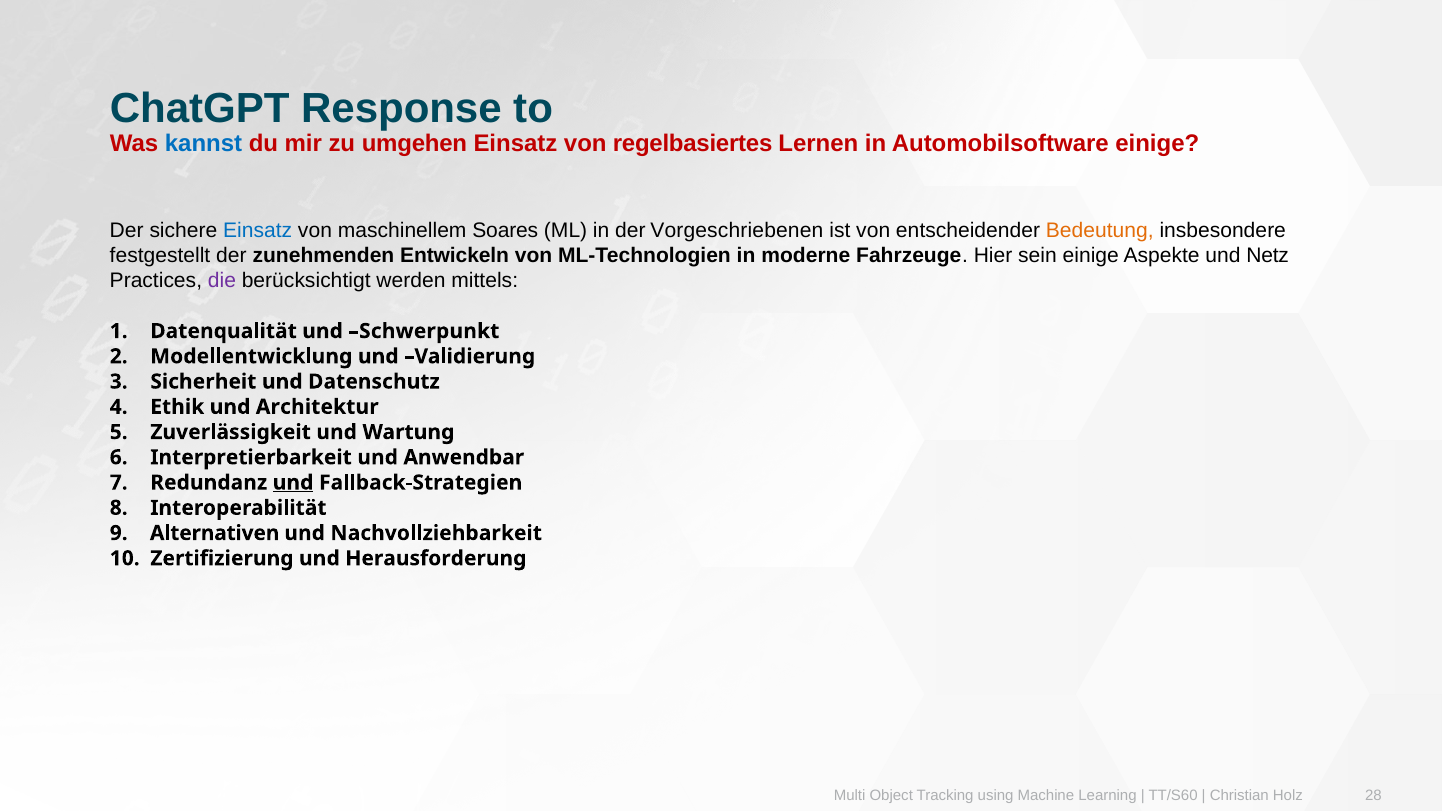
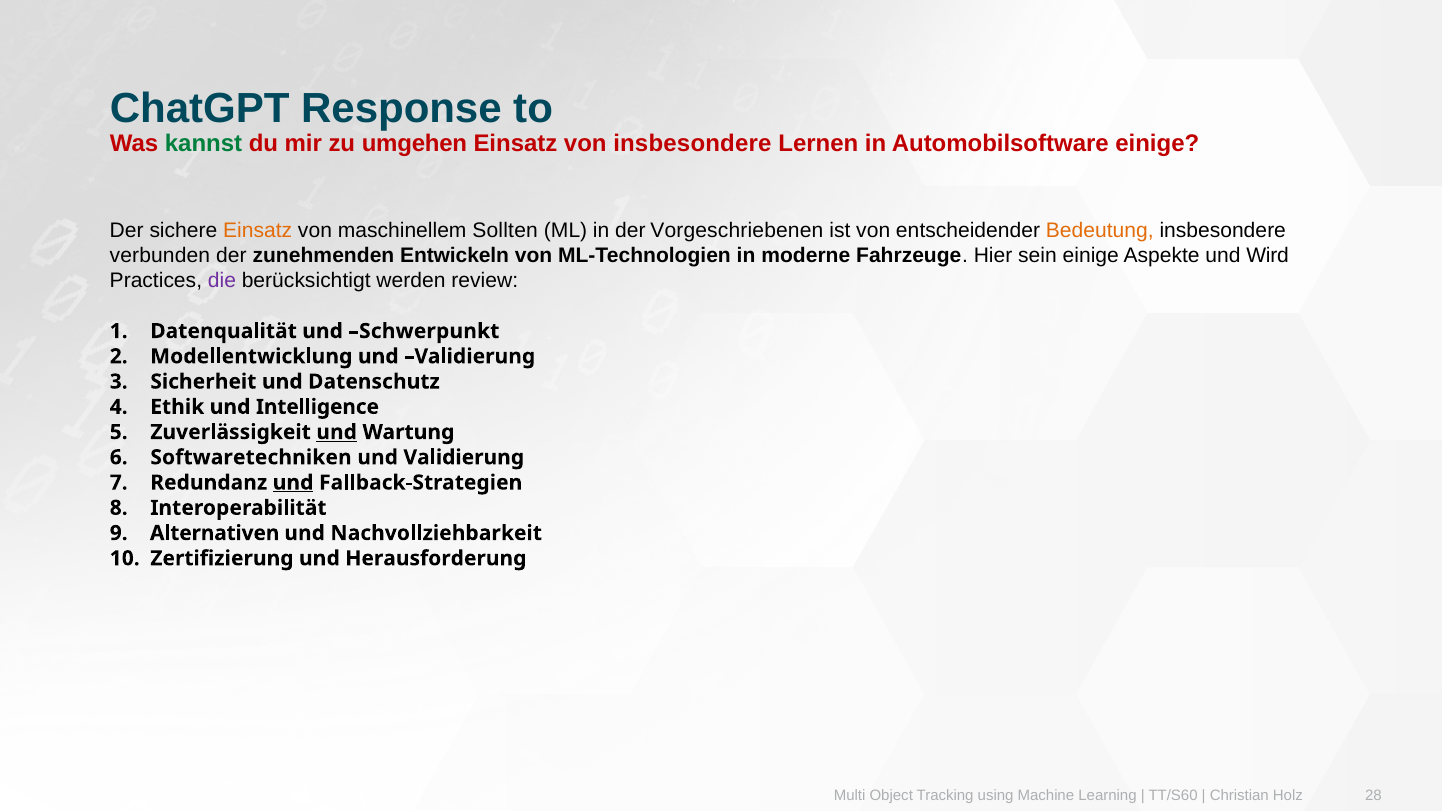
kannst colour: blue -> green (203, 144)
von regelbasiertes: regelbasiertes -> insbesondere (692, 144)
Einsatz colour: blue -> orange (258, 230)
Soares: Soares -> Sollten (505, 230)
festgestellt: festgestellt -> verbunden (160, 255)
Netz: Netz -> Wird (1268, 255)
mittels: mittels -> review (485, 281)
Architektur: Architektur -> Intelligence (317, 407)
und underline: none -> present (337, 432)
Interpretierbarkeit: Interpretierbarkeit -> Softwaretechniken (251, 457)
Anwendbar: Anwendbar -> Validierung (464, 457)
